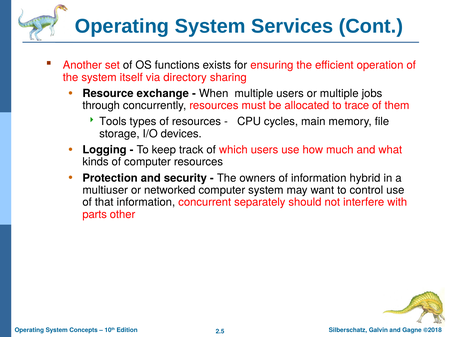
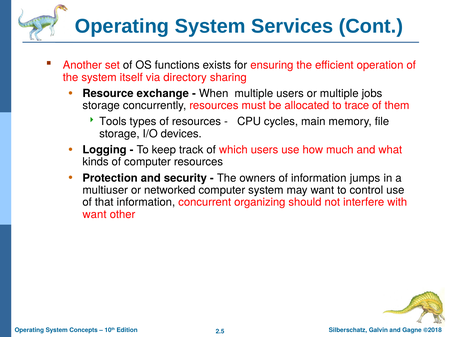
through: through -> storage (101, 105)
hybrid: hybrid -> jumps (365, 178)
separately: separately -> organizing (260, 202)
parts: parts -> want (95, 214)
